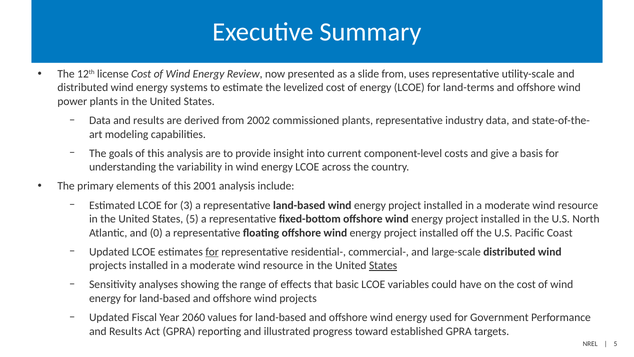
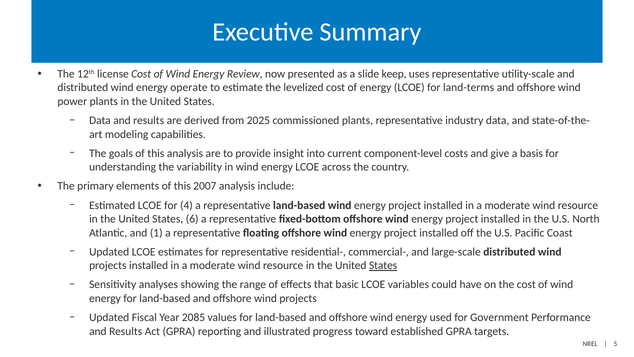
slide from: from -> keep (394, 74)
systems: systems -> operate (189, 88)
2002: 2002 -> 2025 (258, 120)
2001: 2001 -> 2007 (205, 186)
3: 3 -> 4 (186, 205)
States 5: 5 -> 6 (192, 219)
0: 0 -> 1 (156, 233)
for underline: present -> none (212, 252)
2060: 2060 -> 2085 (194, 317)
